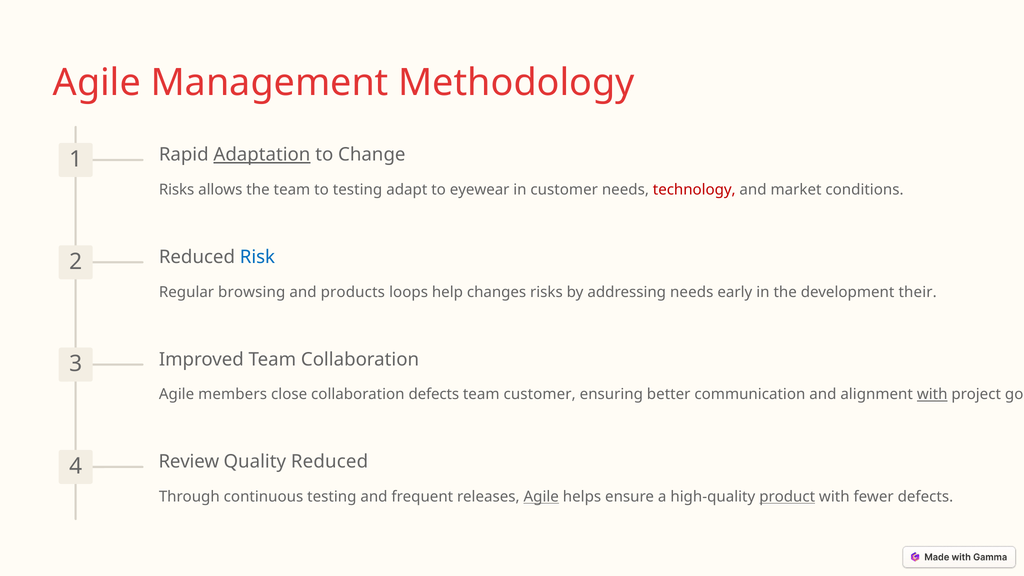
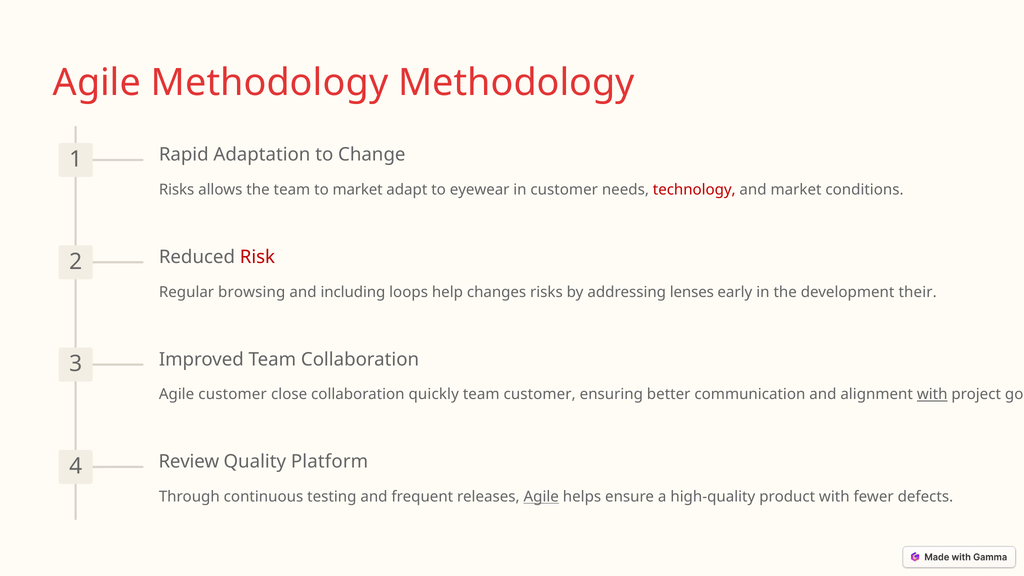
Agile Management: Management -> Methodology (270, 83)
Adaptation underline: present -> none (262, 155)
to testing: testing -> market (358, 190)
Risk colour: blue -> red (257, 257)
products: products -> including (353, 292)
addressing needs: needs -> lenses (692, 292)
Agile members: members -> customer (233, 394)
collaboration defects: defects -> quickly (434, 394)
Quality Reduced: Reduced -> Platform (330, 462)
product underline: present -> none (787, 497)
